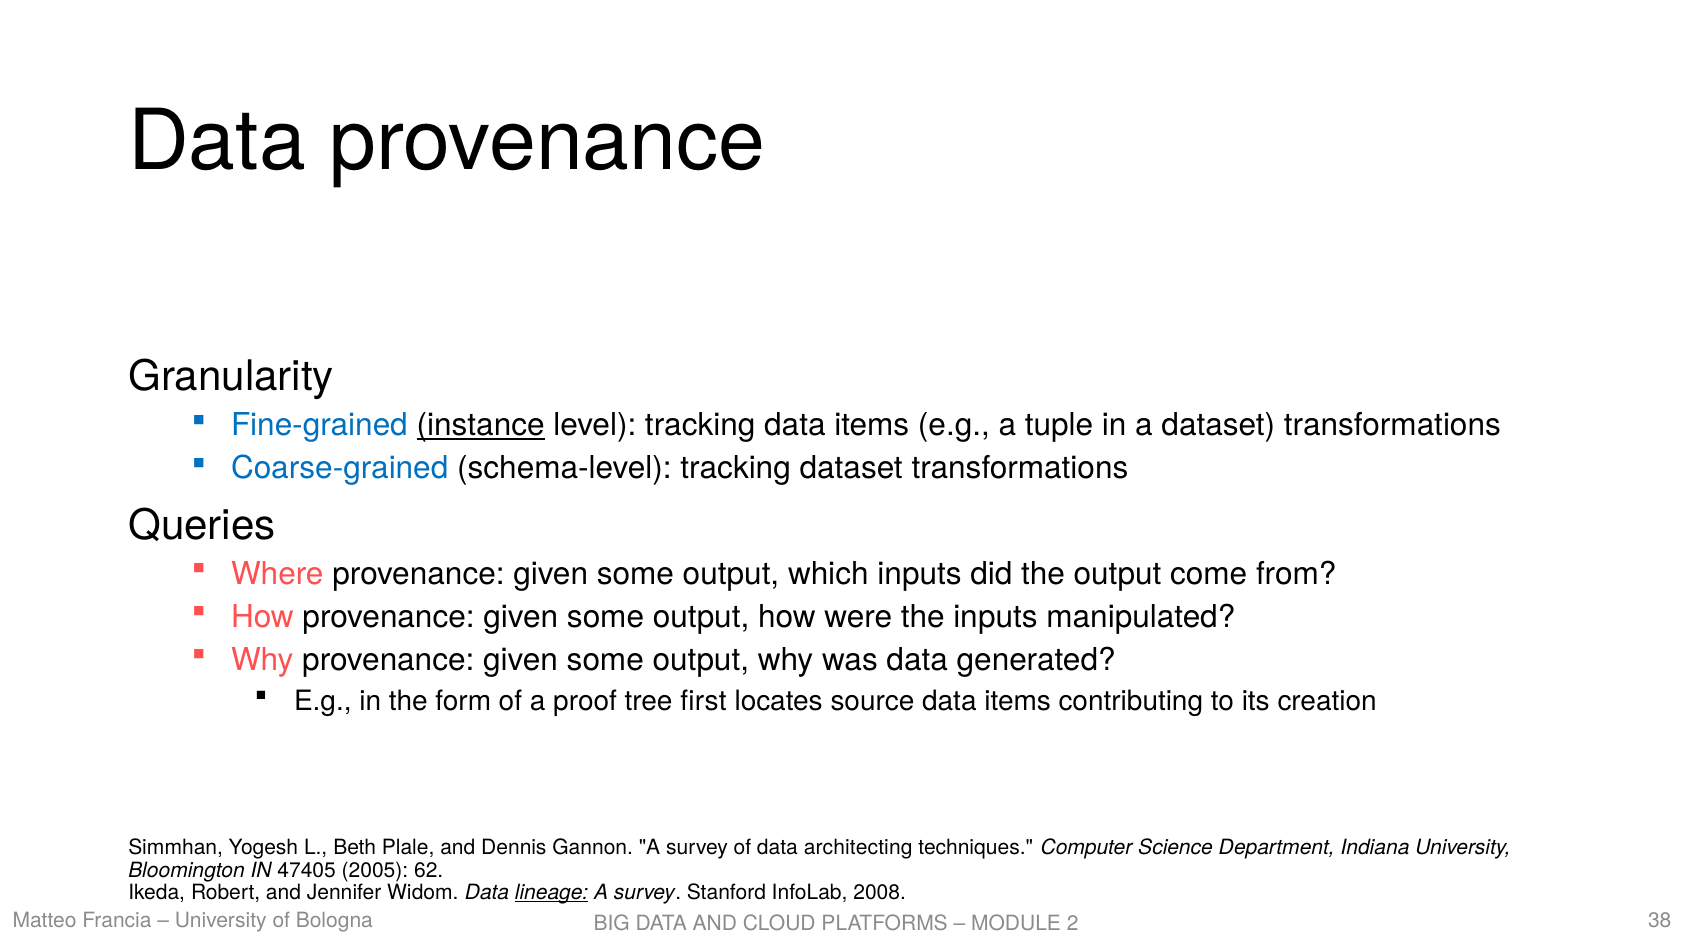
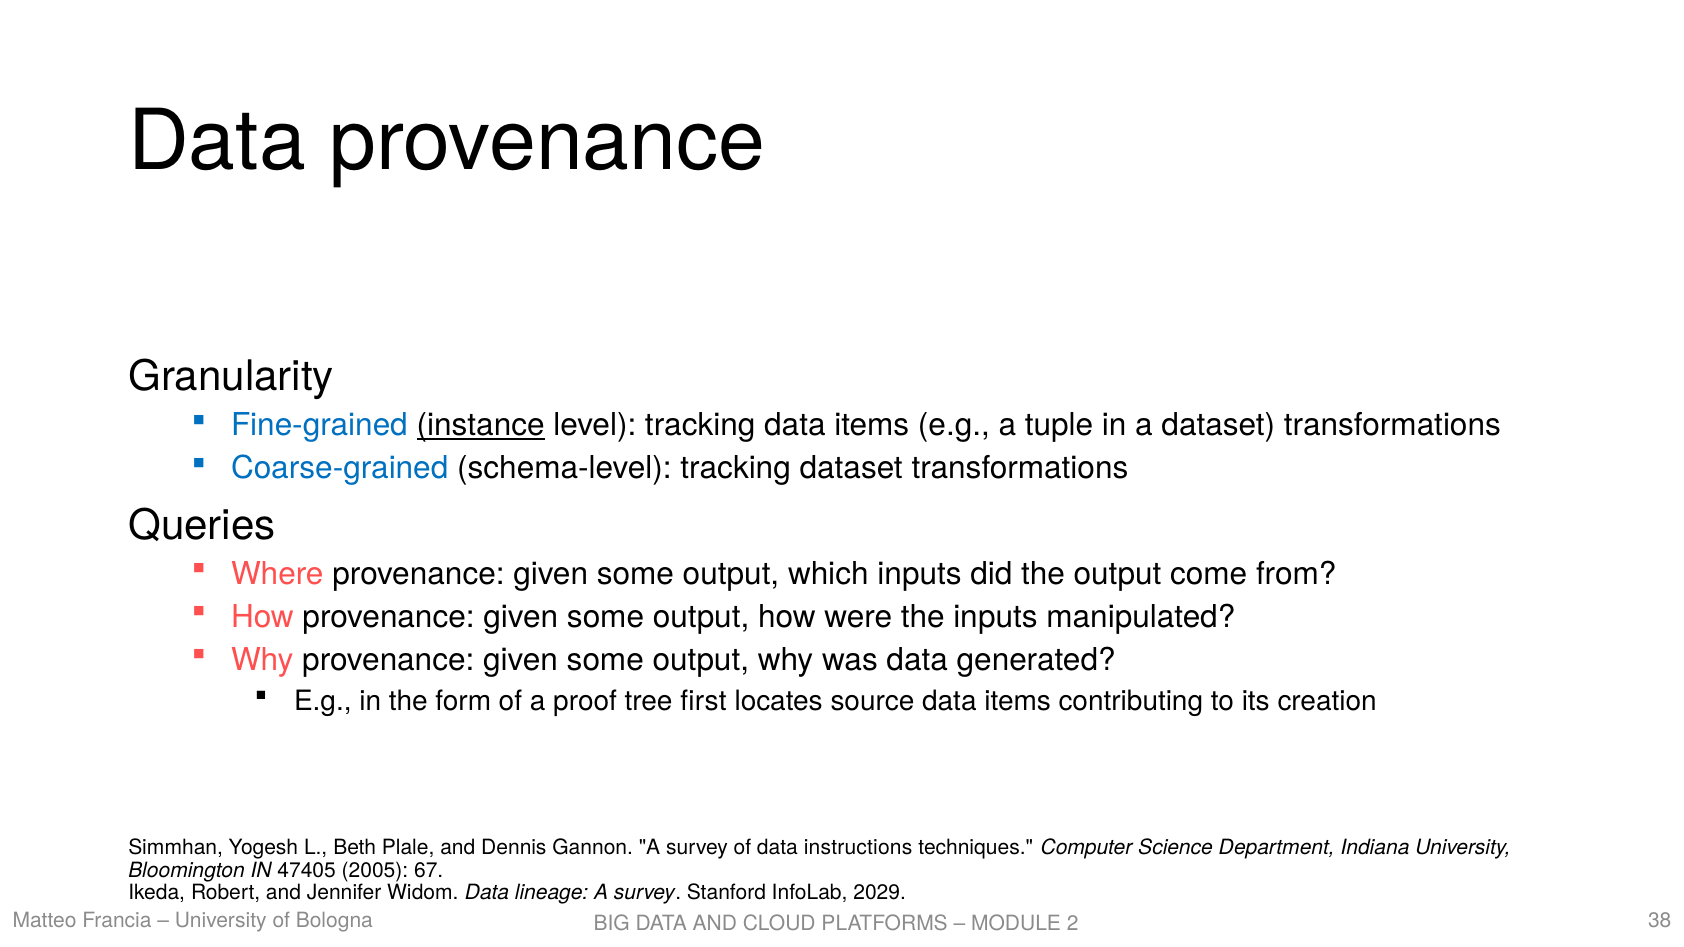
architecting: architecting -> instructions (858, 848)
62: 62 -> 67 (429, 870)
lineage underline: present -> none (552, 893)
2008: 2008 -> 2029 (880, 893)
